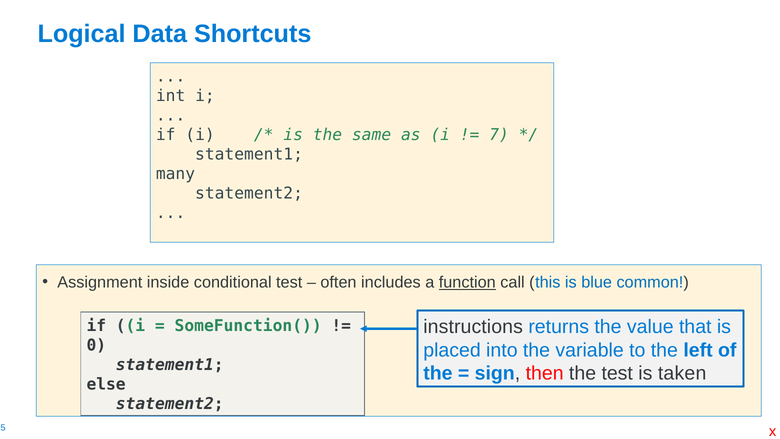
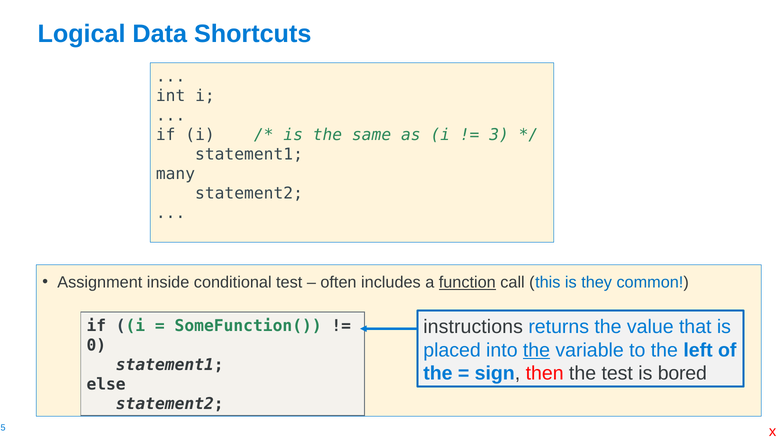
7: 7 -> 3 (499, 135)
blue: blue -> they (597, 282)
the underline: none -> present (536, 350)
taken: taken -> bored (682, 373)
